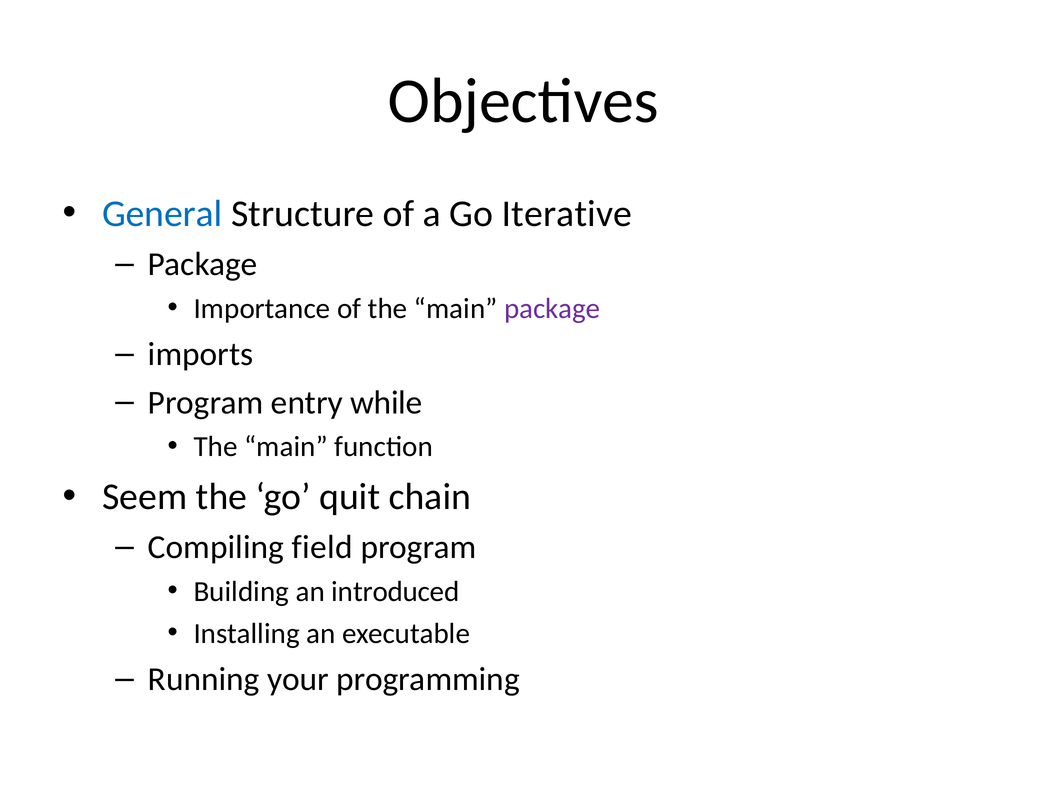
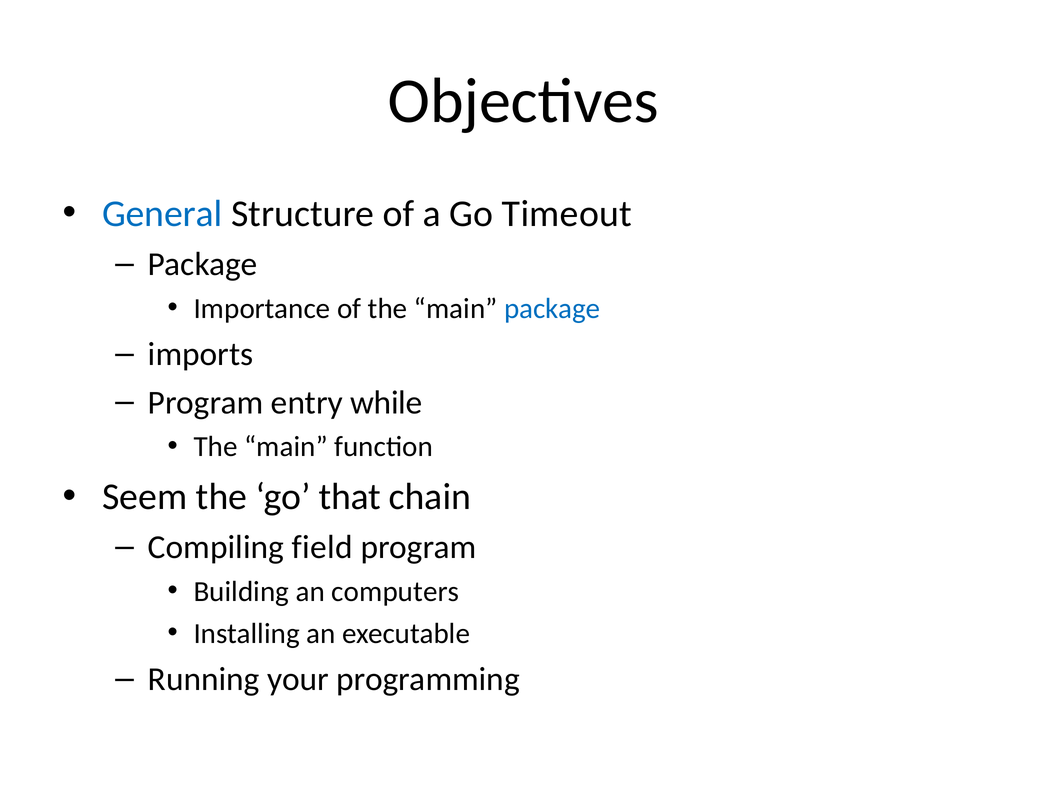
Iterative: Iterative -> Timeout (567, 214)
package colour: purple -> blue (552, 309)
quit: quit -> that (350, 497)
introduced: introduced -> computers (395, 592)
